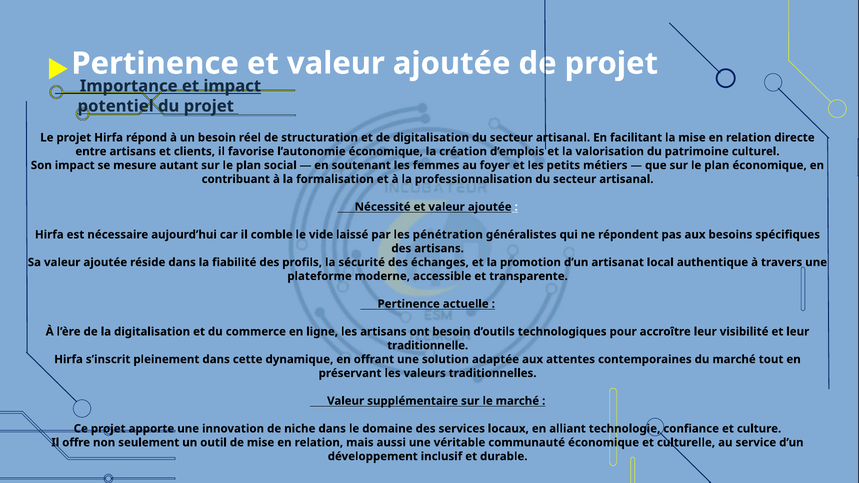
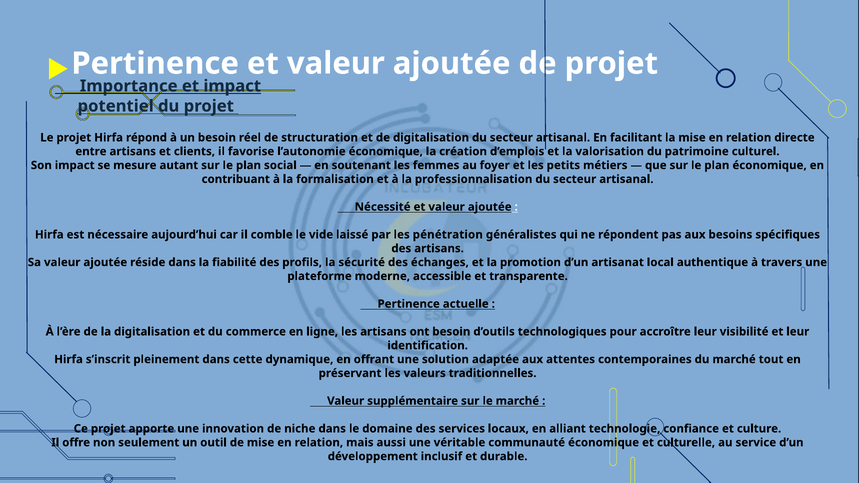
traditionnelle: traditionnelle -> identification (428, 346)
